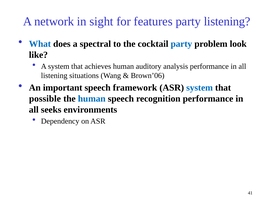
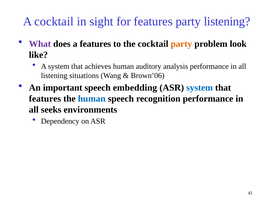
A network: network -> cocktail (54, 22)
What colour: blue -> purple (40, 44)
a spectral: spectral -> features (95, 44)
party colour: blue -> orange (181, 44)
framework: framework -> embedding (135, 88)
possible: possible -> features (45, 99)
